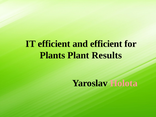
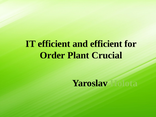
Plants: Plants -> Order (52, 55)
Results: Results -> Crucial (107, 55)
Holota colour: pink -> light green (124, 83)
